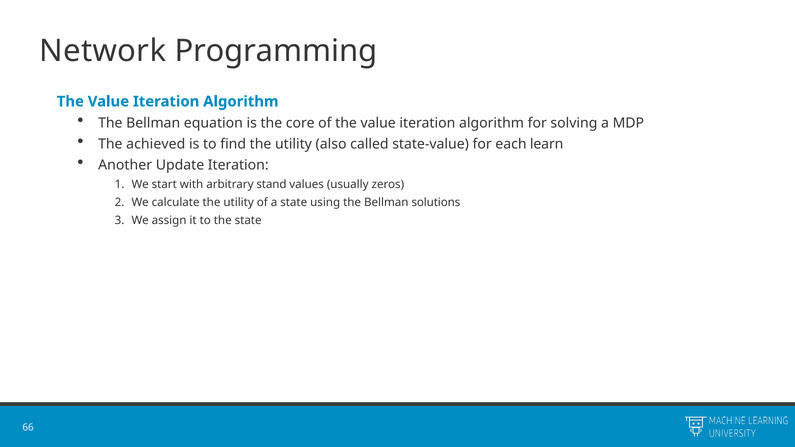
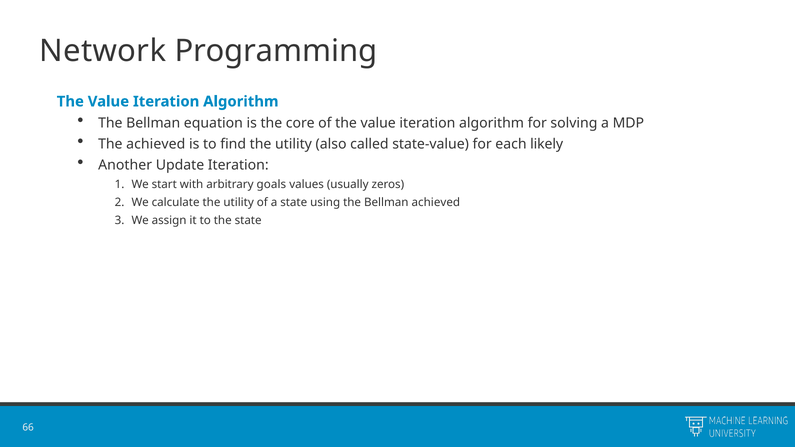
learn: learn -> likely (547, 144)
stand: stand -> goals (271, 184)
Bellman solutions: solutions -> achieved (436, 203)
